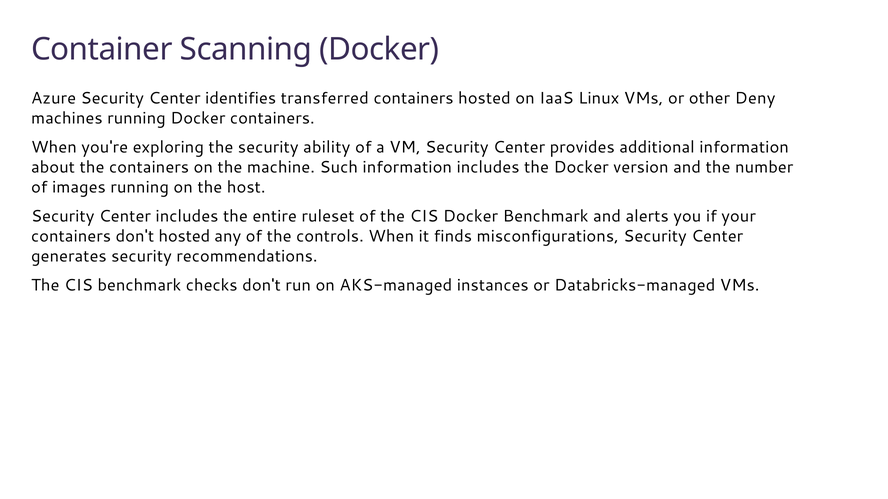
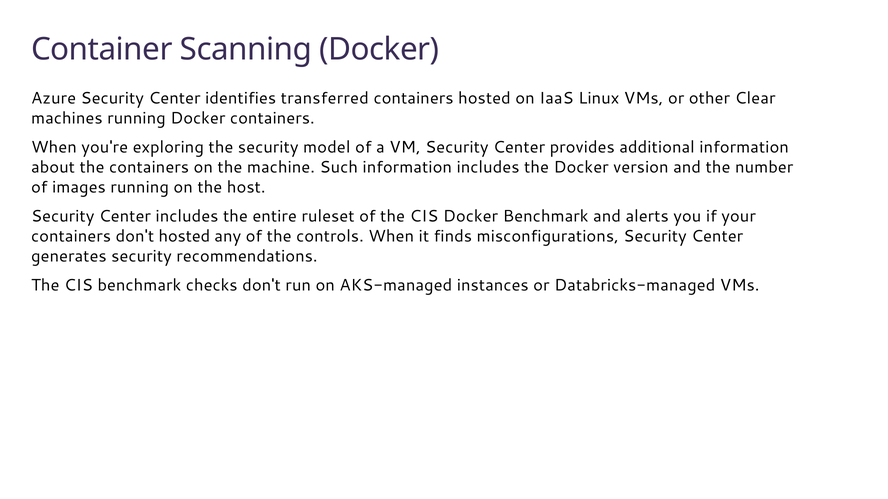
Deny: Deny -> Clear (755, 98)
ability: ability -> model (327, 147)
